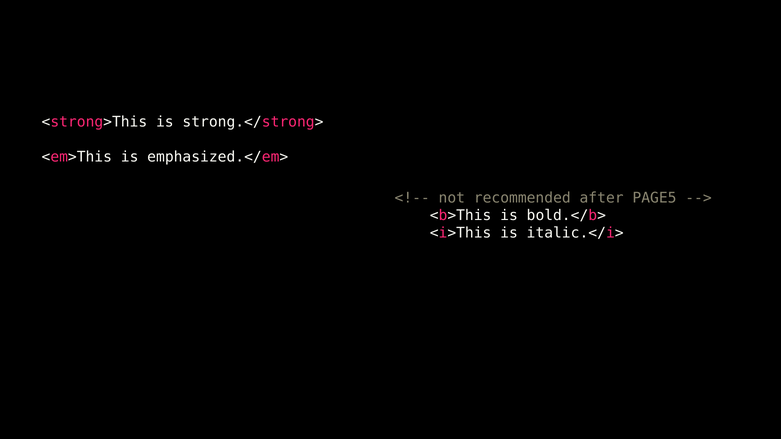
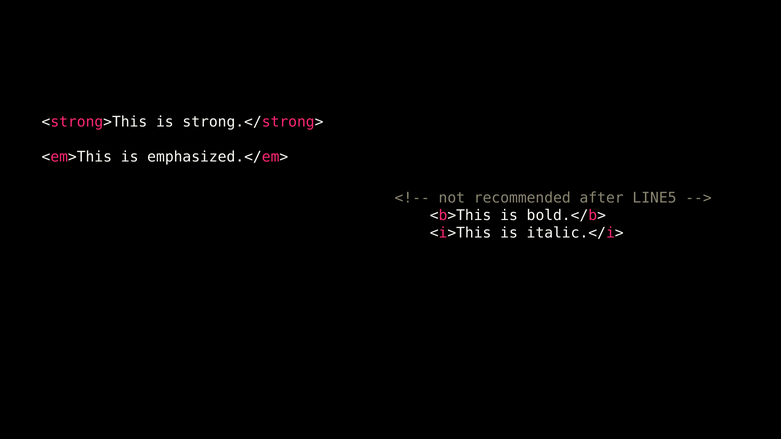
PAGE5: PAGE5 -> LINE5 (654, 198)
